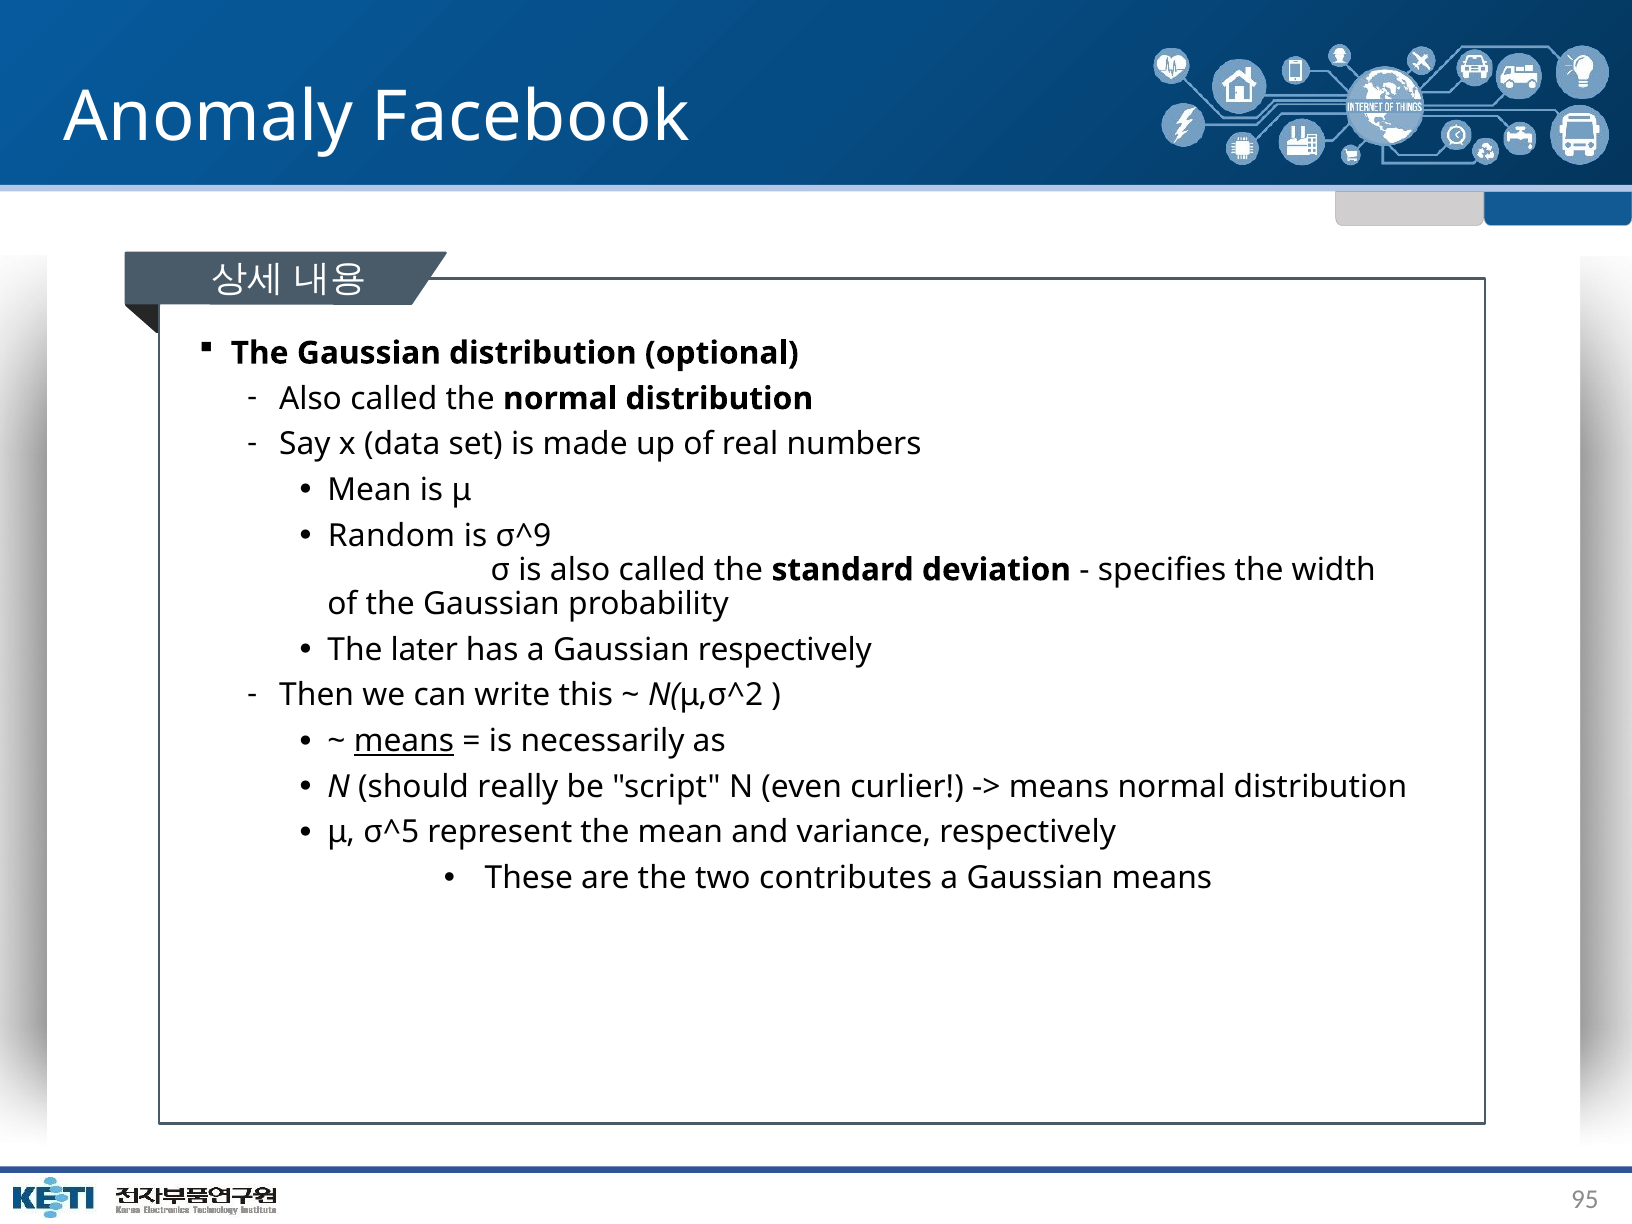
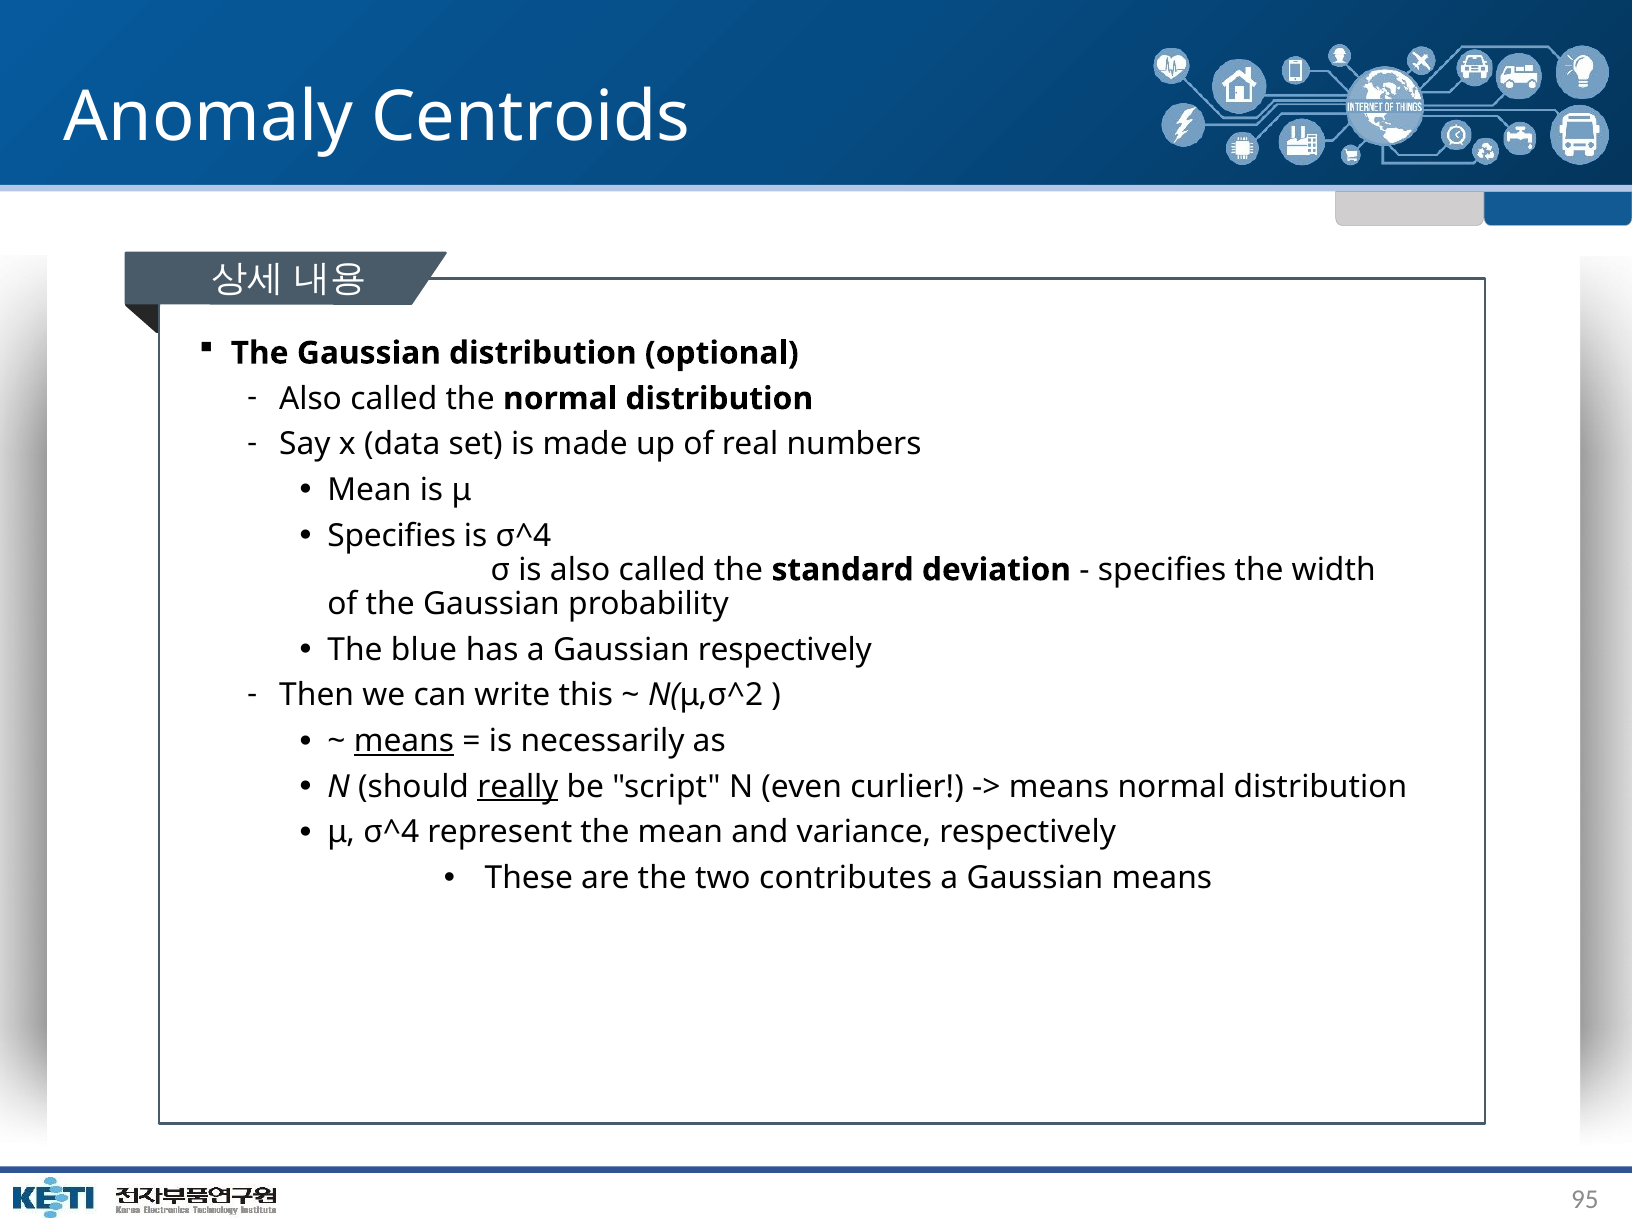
Facebook: Facebook -> Centroids (531, 118)
Random: Random -> Specifies (392, 536)
is σ^9: σ^9 -> σ^4 (523, 536)
later: later -> blue (424, 650)
really underline: none -> present (518, 787)
μ σ^5: σ^5 -> σ^4 (391, 832)
